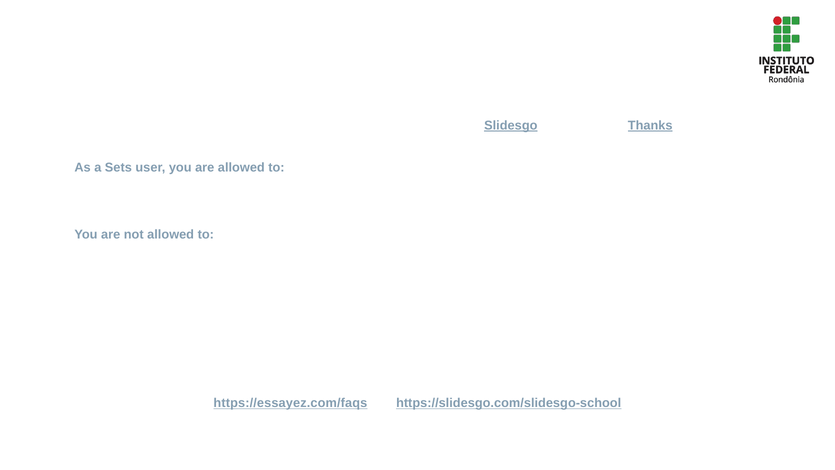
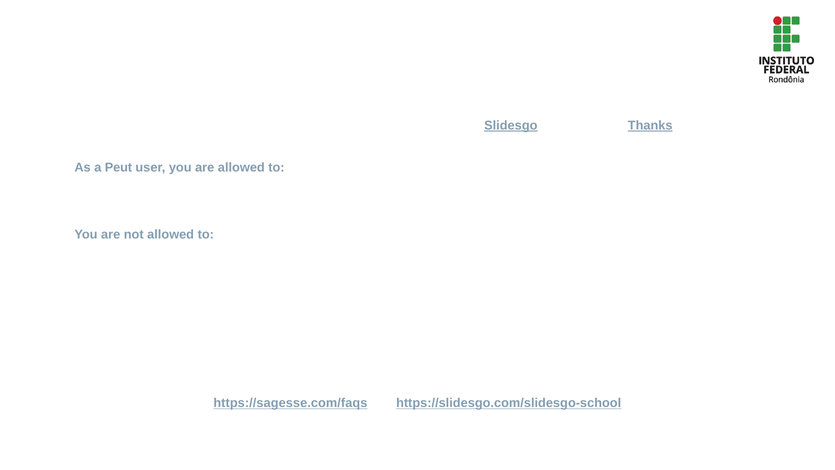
Sets: Sets -> Peut (118, 168)
https://essayez.com/faqs: https://essayez.com/faqs -> https://sagesse.com/faqs (290, 403)
